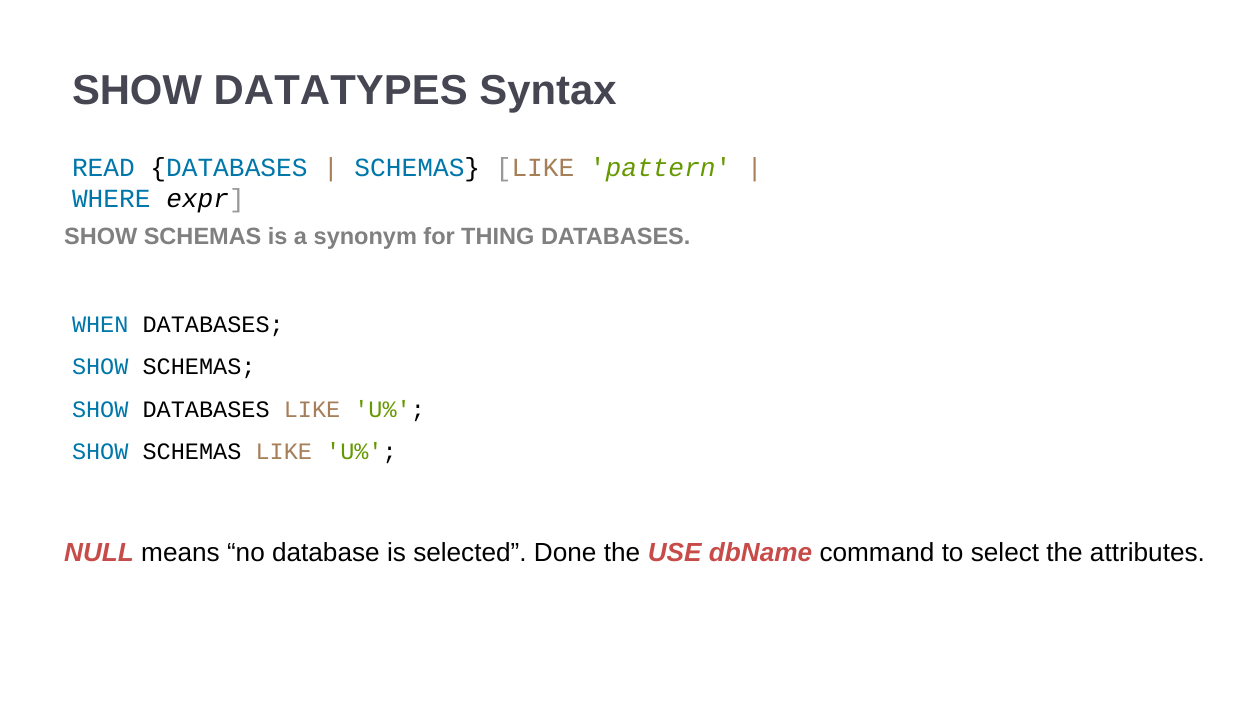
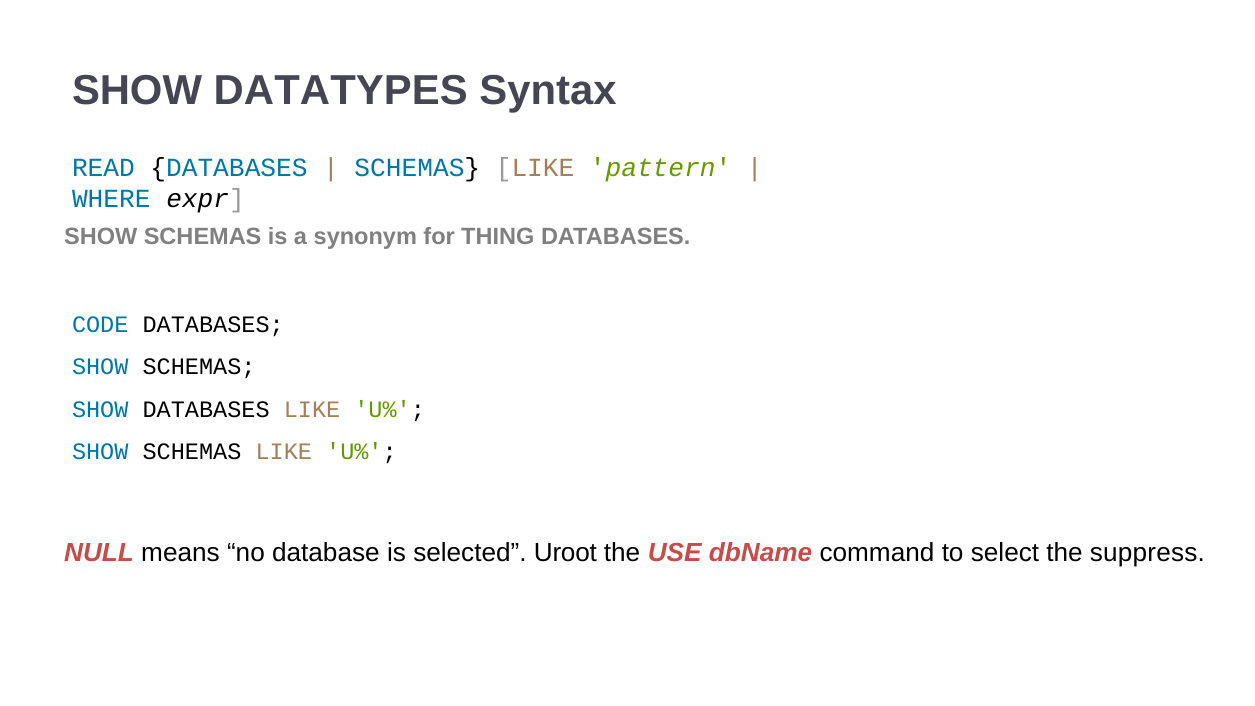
WHEN: WHEN -> CODE (100, 325)
Done: Done -> Uroot (565, 552)
attributes: attributes -> suppress (1147, 552)
